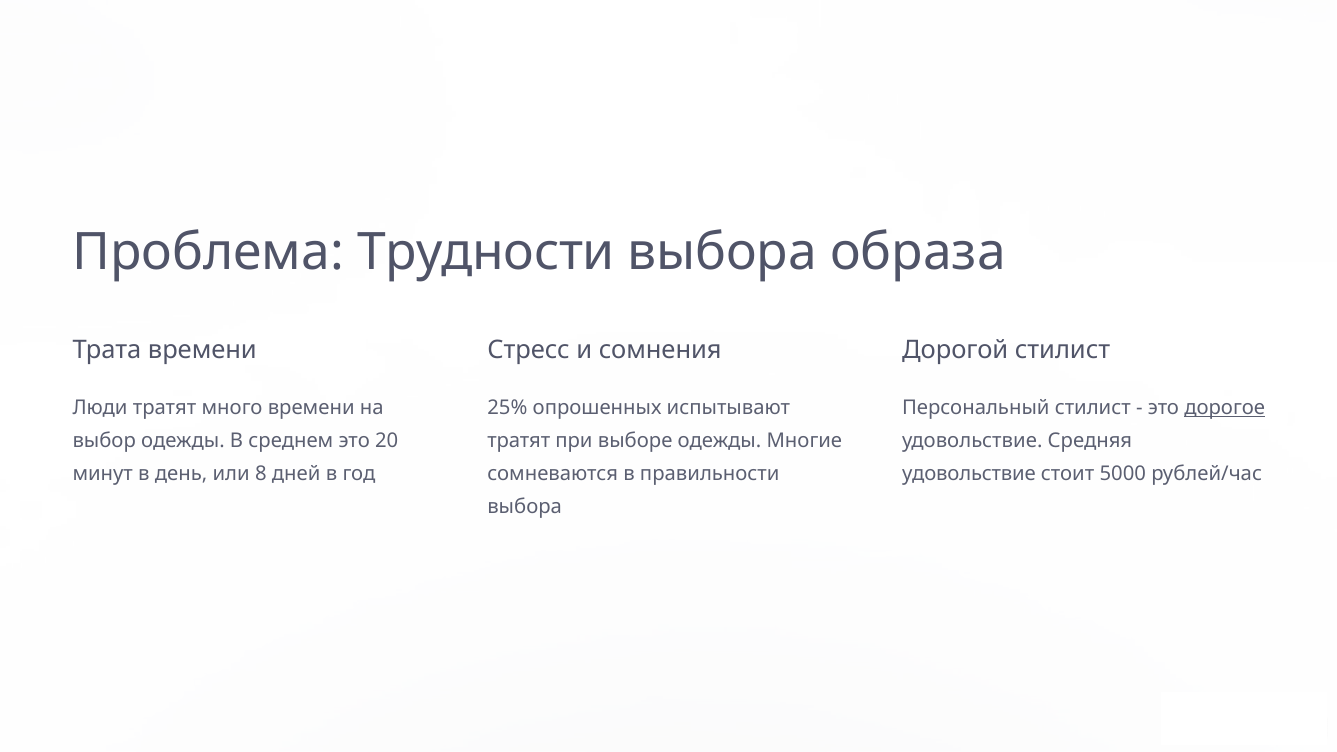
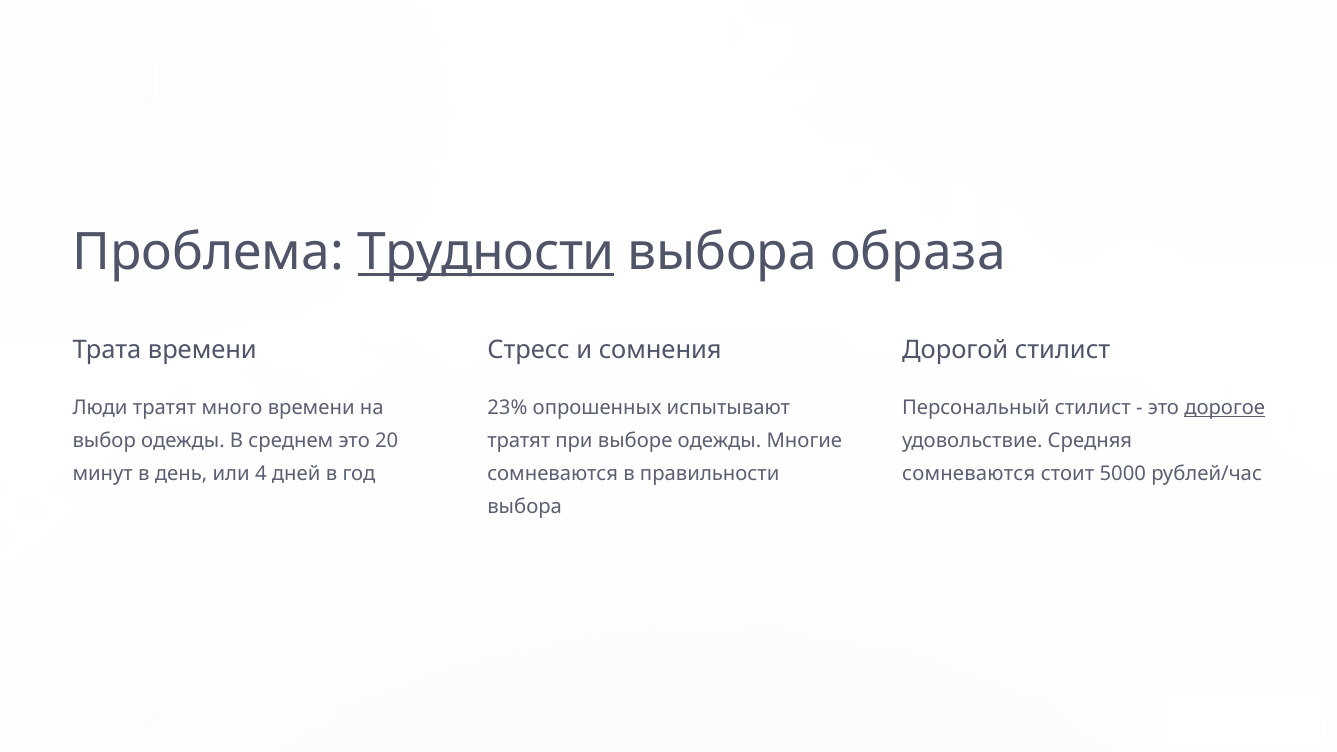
Трудности underline: none -> present (486, 253)
25%: 25% -> 23% (507, 407)
8: 8 -> 4 (261, 474)
удовольствие: удовольствие -> сомневаются (969, 474)
